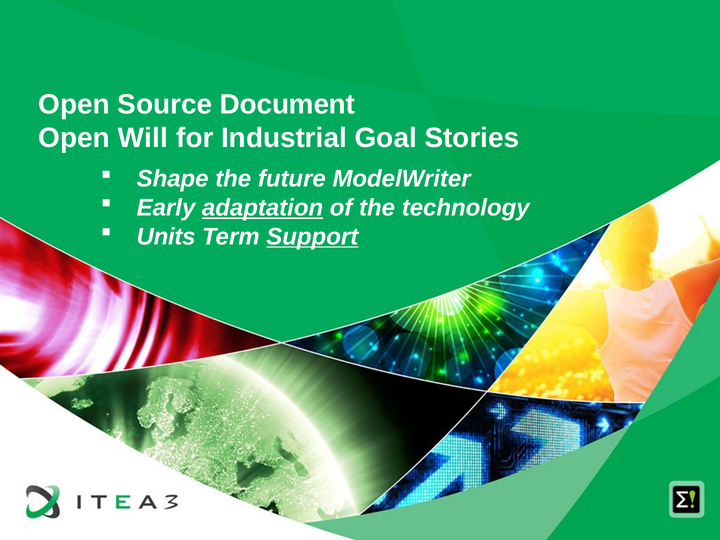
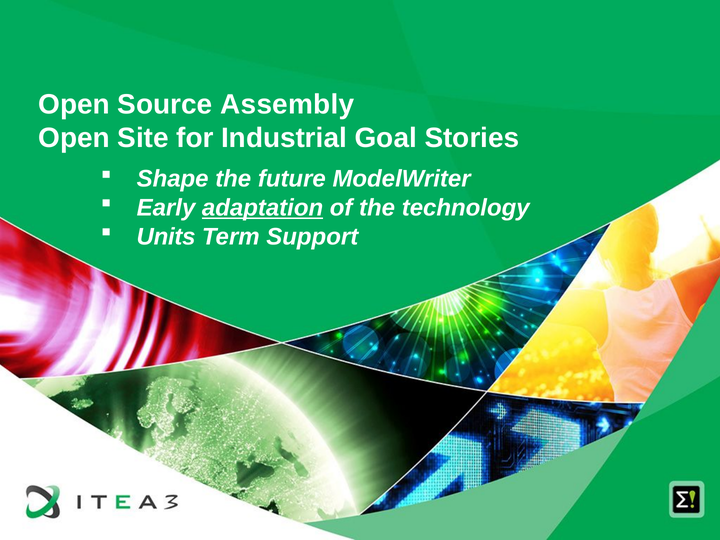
Document: Document -> Assembly (287, 105)
Will: Will -> Site (143, 138)
Support underline: present -> none (312, 237)
